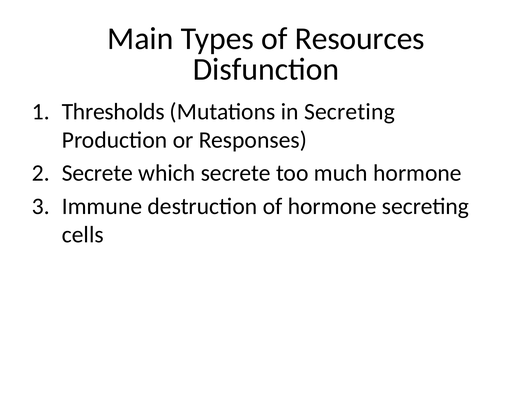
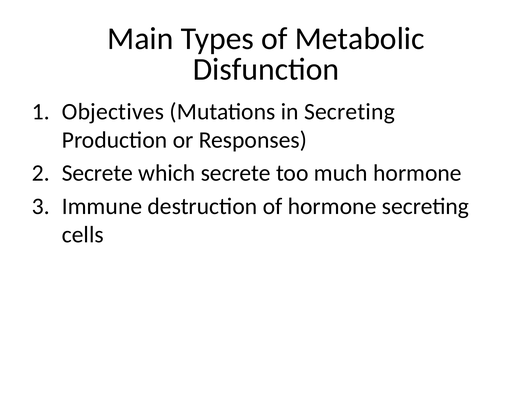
Resources: Resources -> Metabolic (360, 39)
Thresholds: Thresholds -> Objectives (113, 112)
